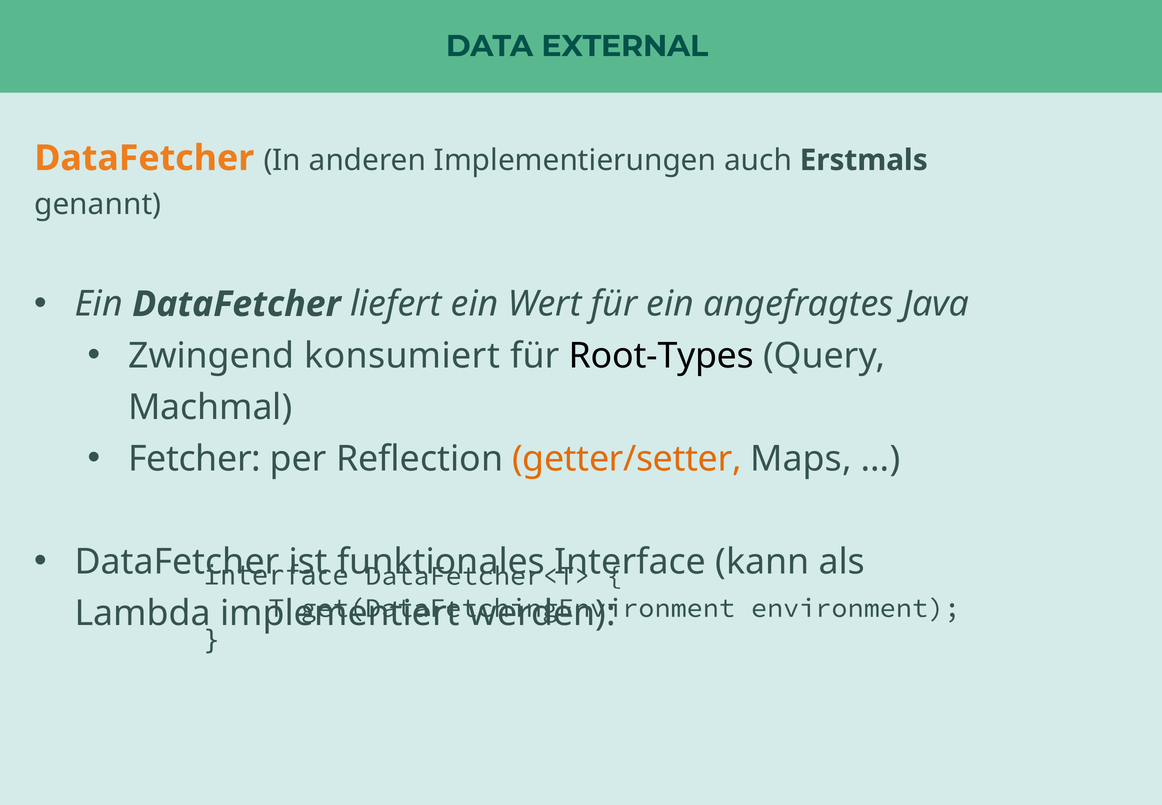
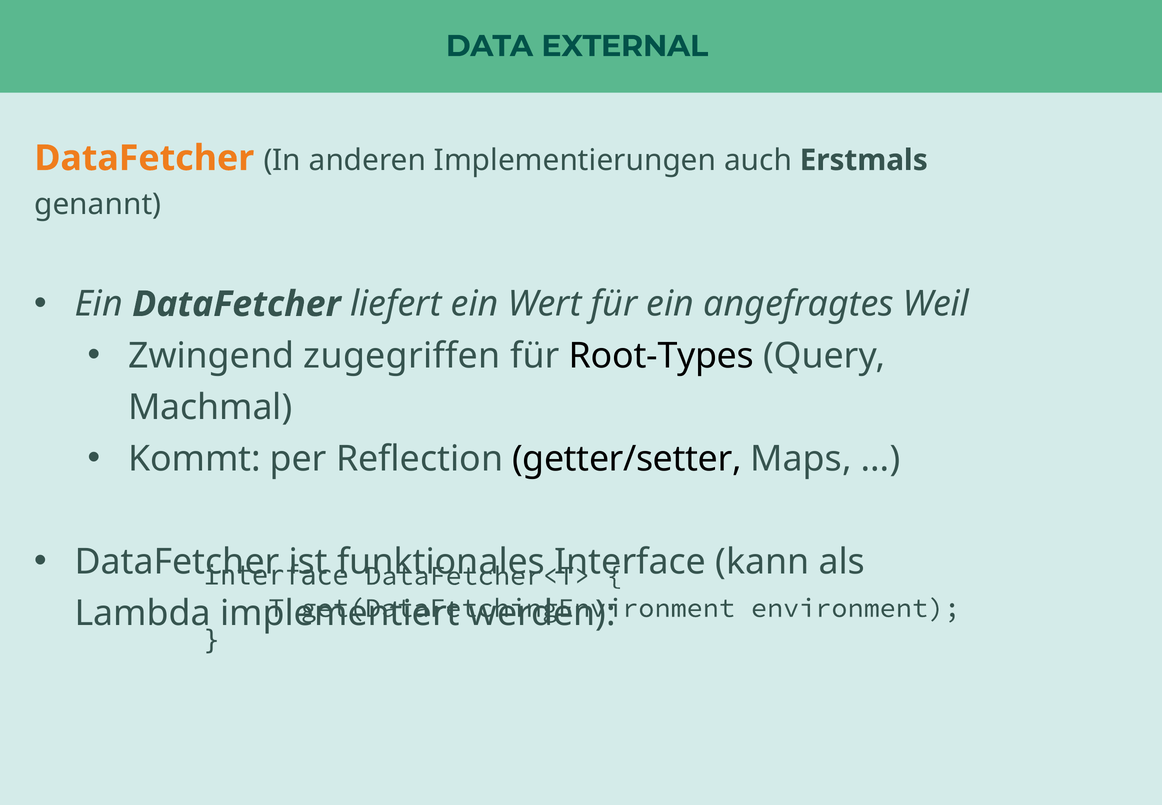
Java: Java -> Weil (936, 304)
konsumiert: konsumiert -> zugegriffen (402, 355)
Fetcher: Fetcher -> Kommt (194, 458)
getter/setter colour: orange -> black (627, 458)
